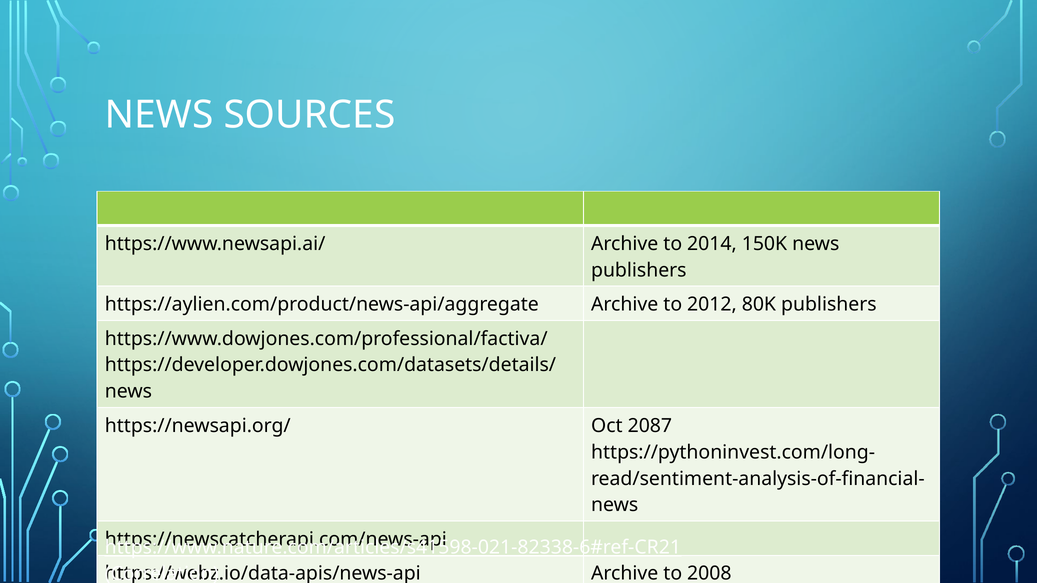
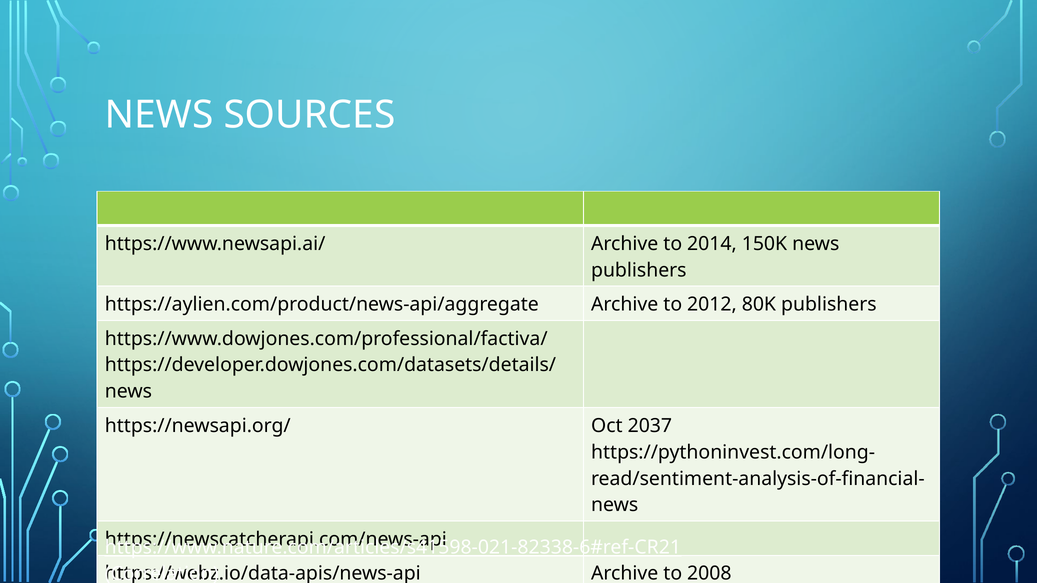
2087: 2087 -> 2037 (650, 426)
